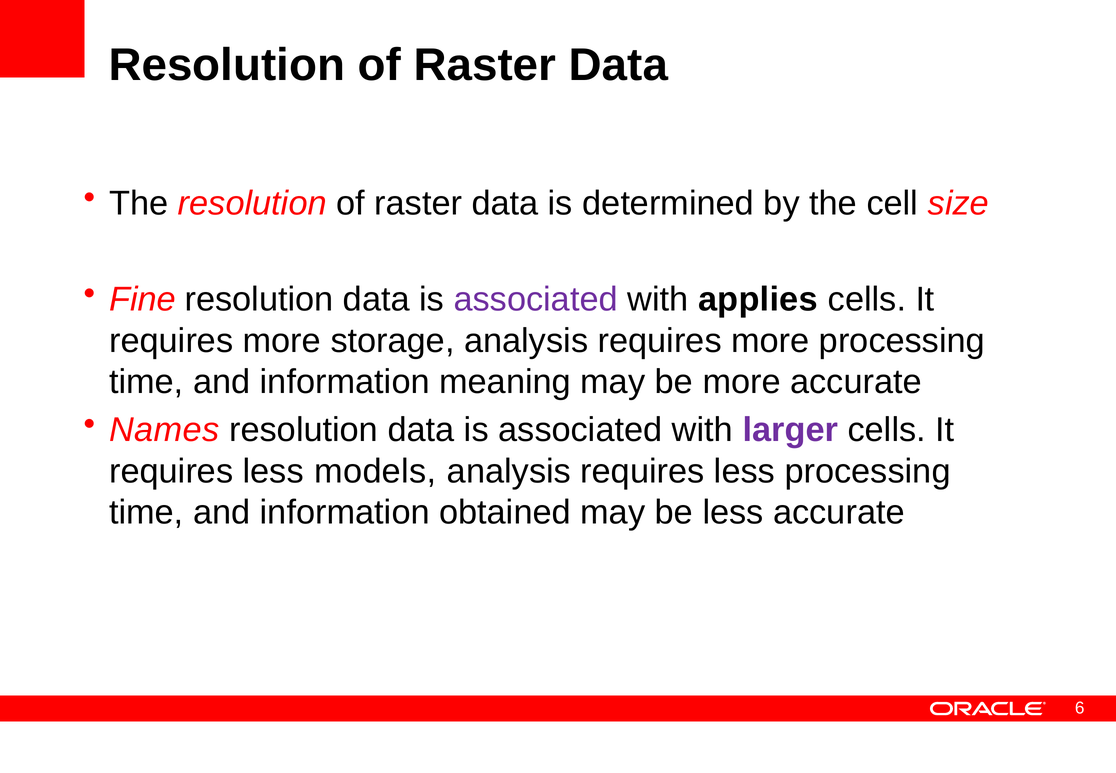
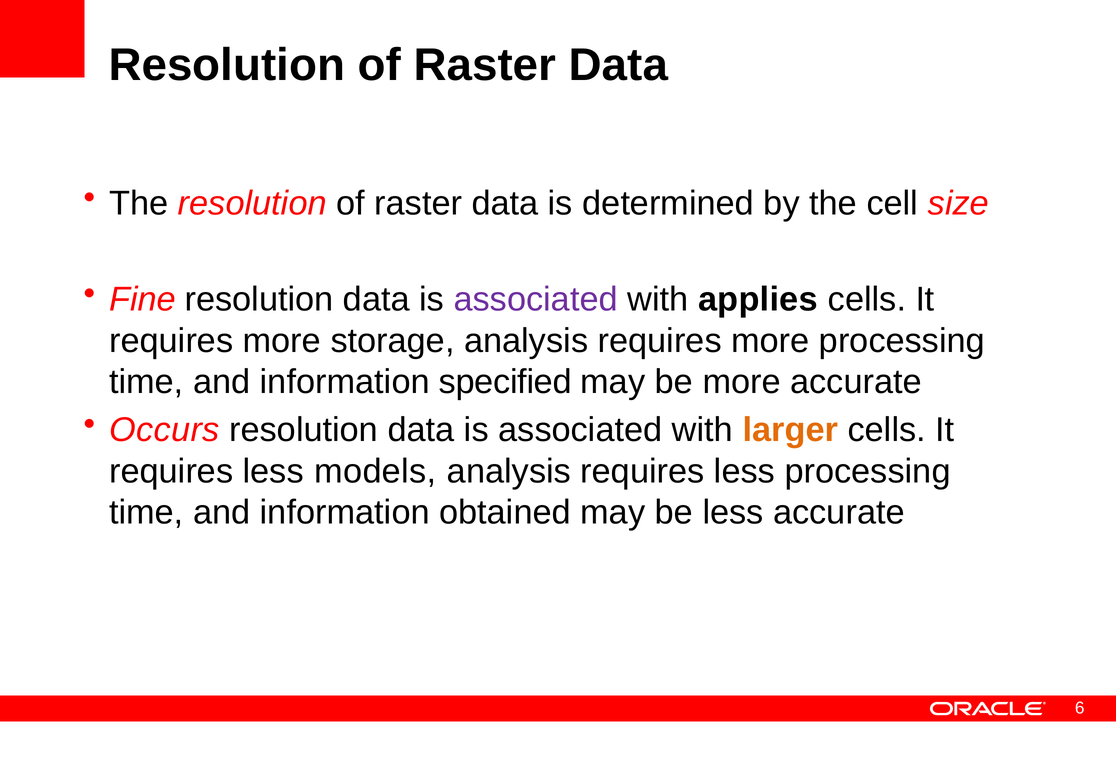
meaning: meaning -> specified (505, 382)
Names: Names -> Occurs (164, 430)
larger colour: purple -> orange (791, 430)
